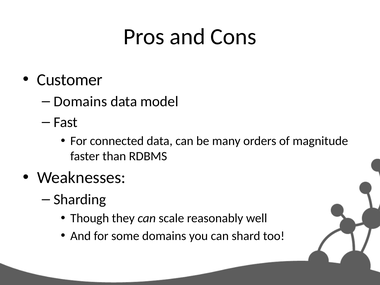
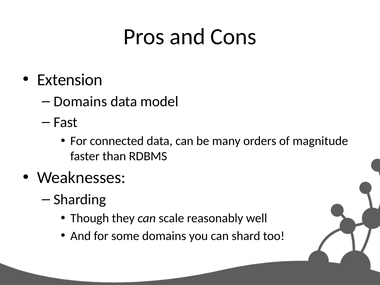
Customer: Customer -> Extension (70, 80)
